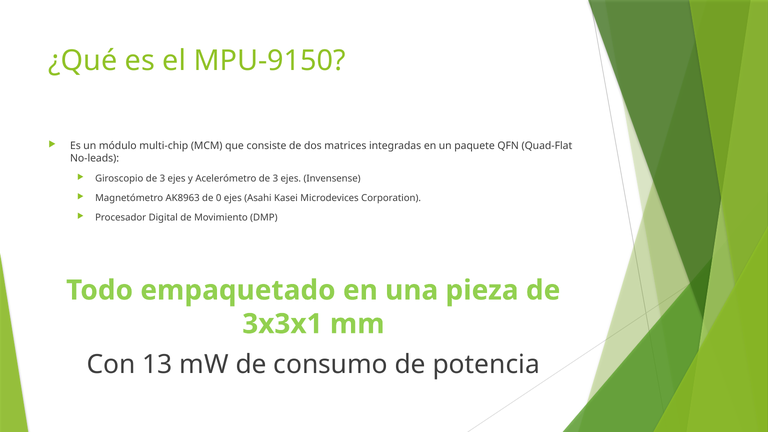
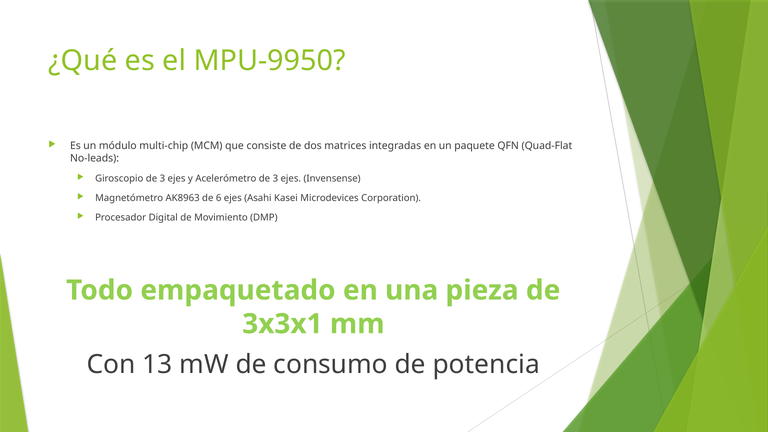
MPU-9150: MPU-9150 -> MPU-9950 (270, 61)
0: 0 -> 6 (219, 198)
